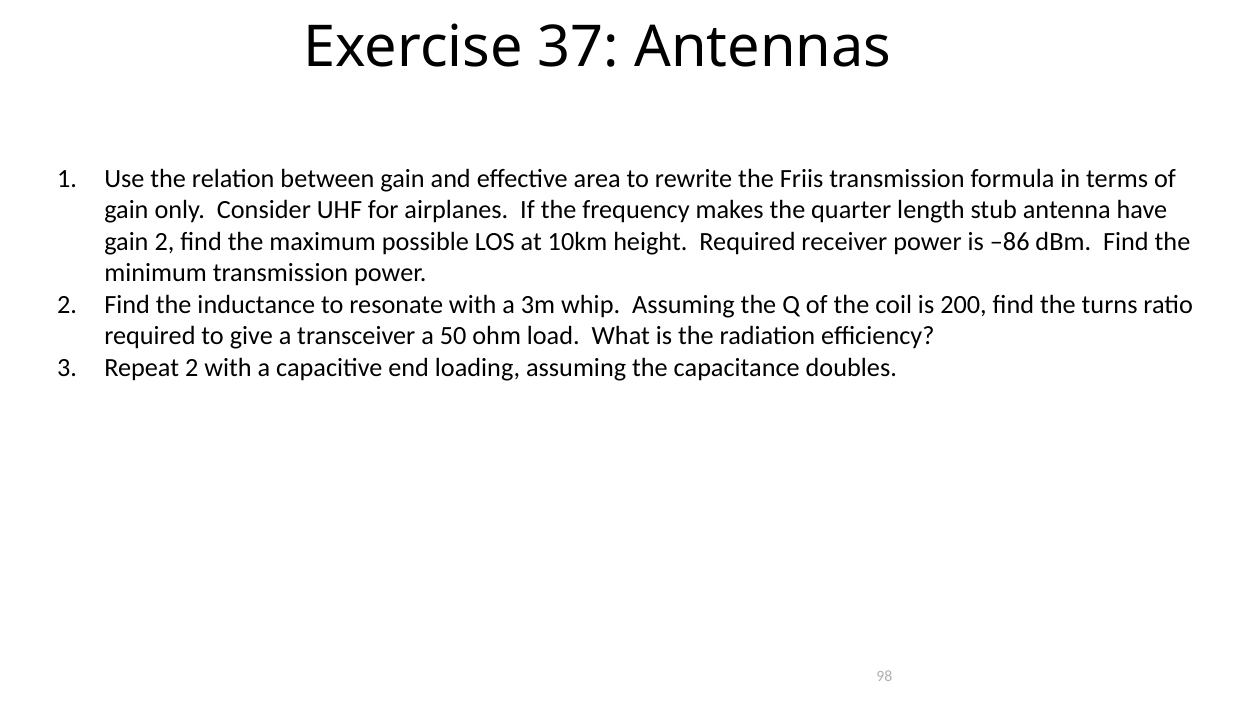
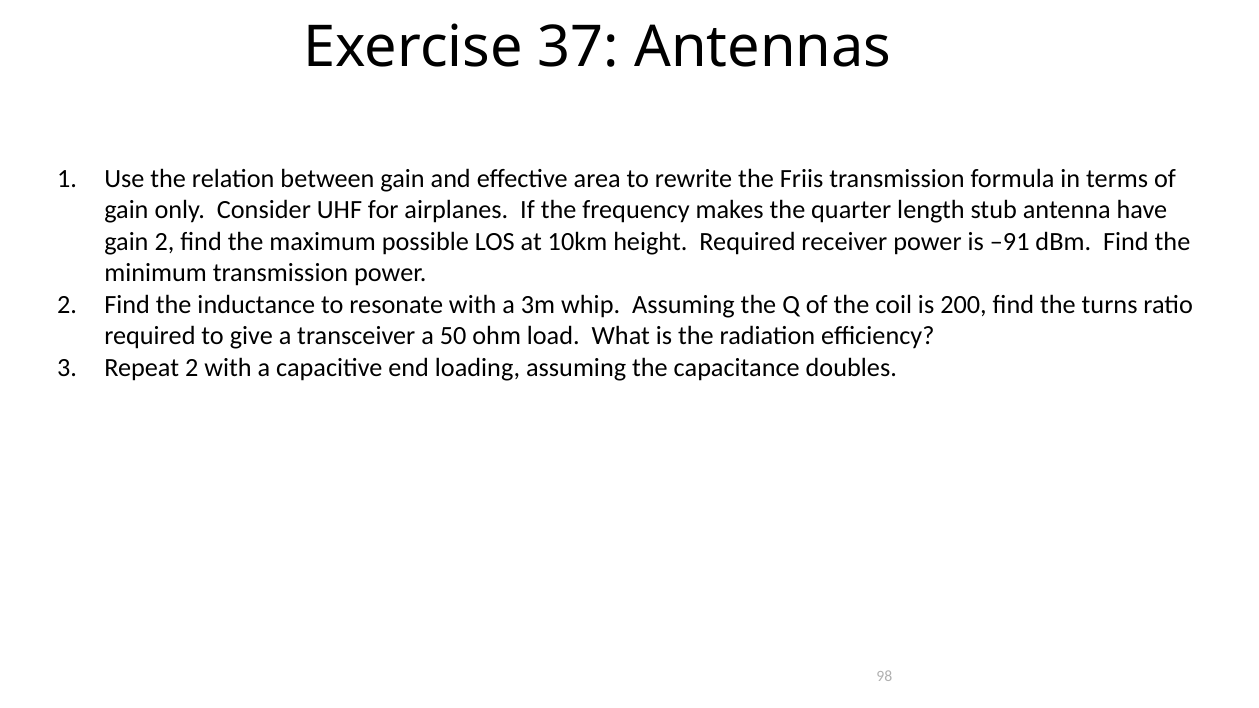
–86: –86 -> –91 (1010, 241)
